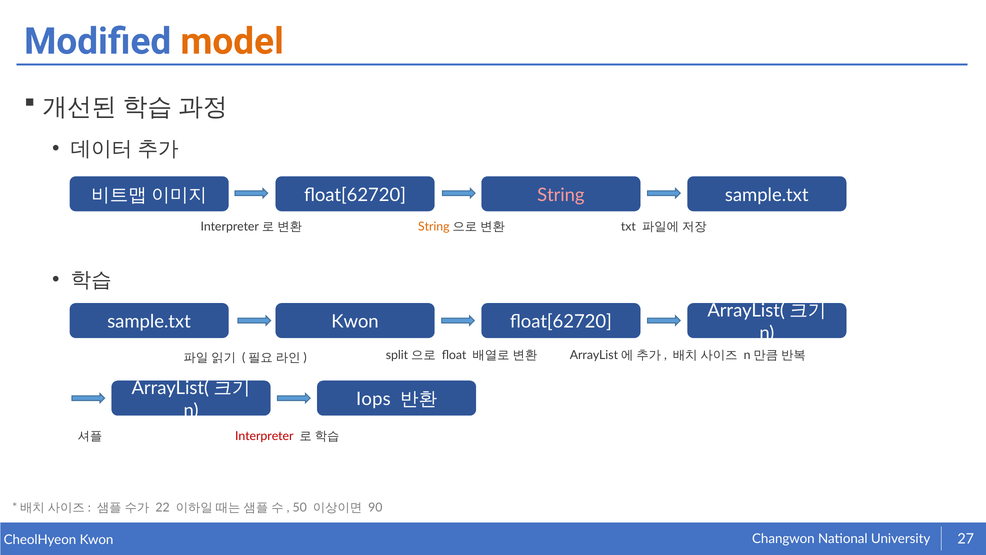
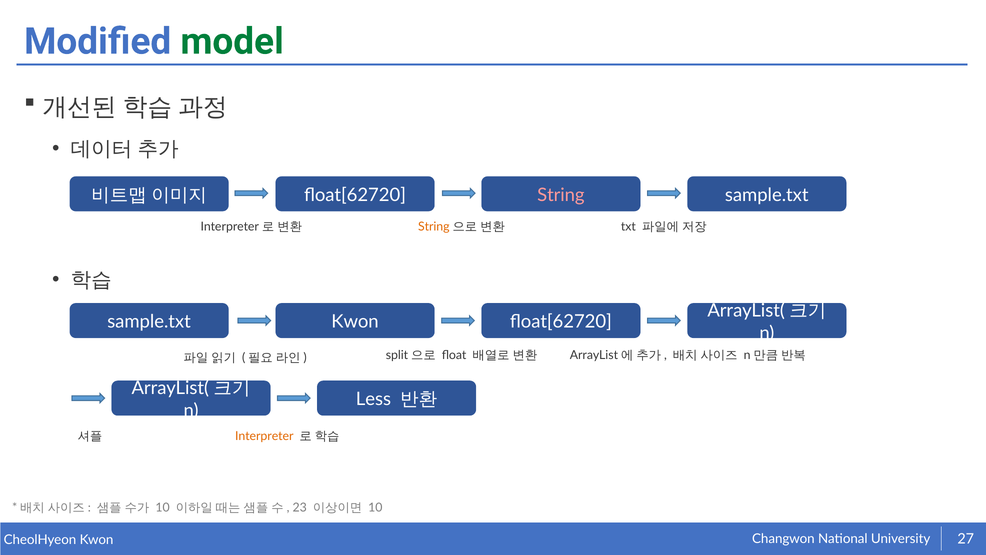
model colour: orange -> green (232, 41)
Iops: Iops -> Less (373, 399)
Interpreter colour: red -> orange (264, 436)
22: 22 -> 10 (163, 508)
50: 50 -> 23 (300, 508)
90: 90 -> 10 (375, 508)
